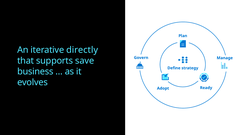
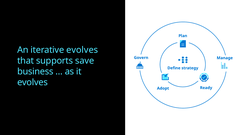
iterative directly: directly -> evolves (82, 50)
